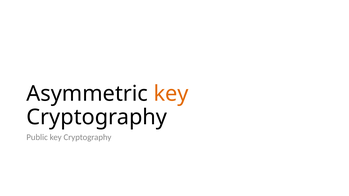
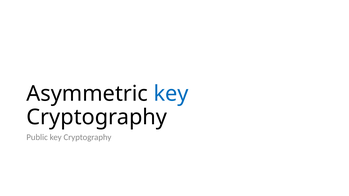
key colour: orange -> blue (171, 94)
